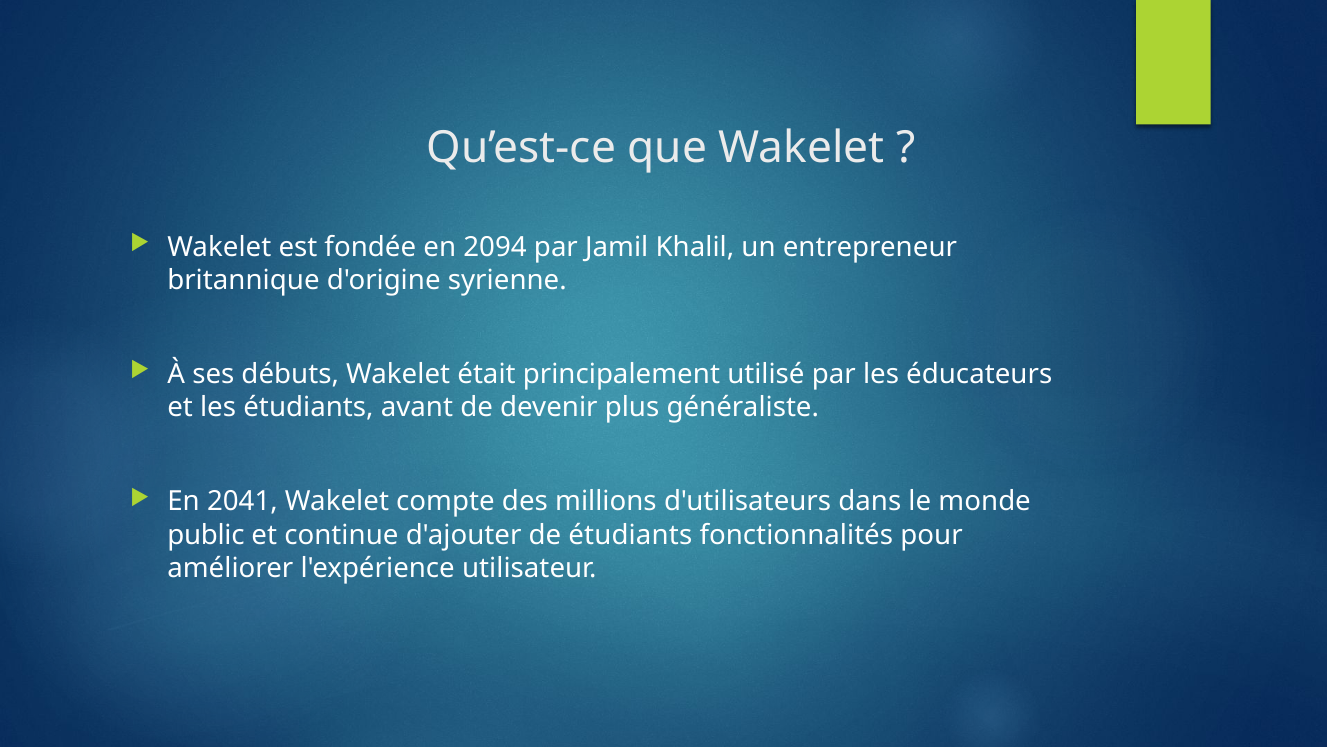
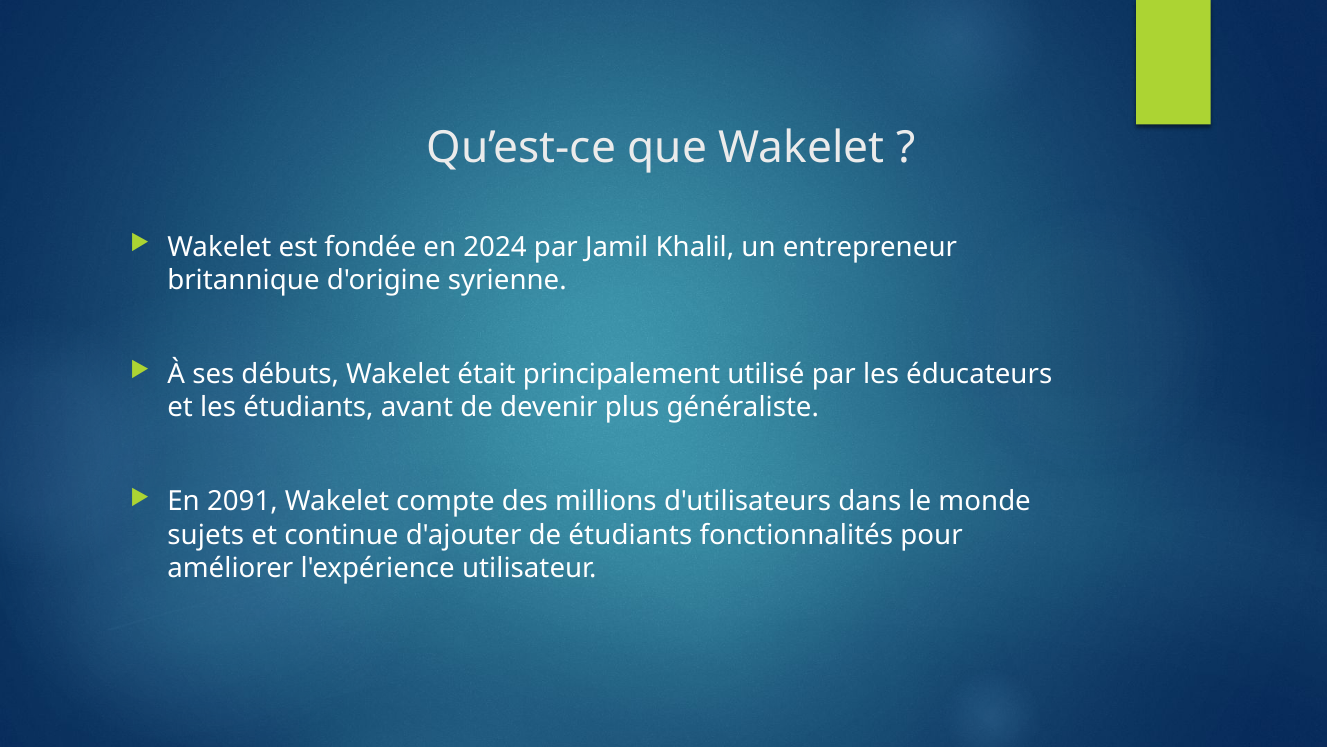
2094: 2094 -> 2024 (495, 247)
2041: 2041 -> 2091 (242, 501)
public: public -> sujets (206, 535)
